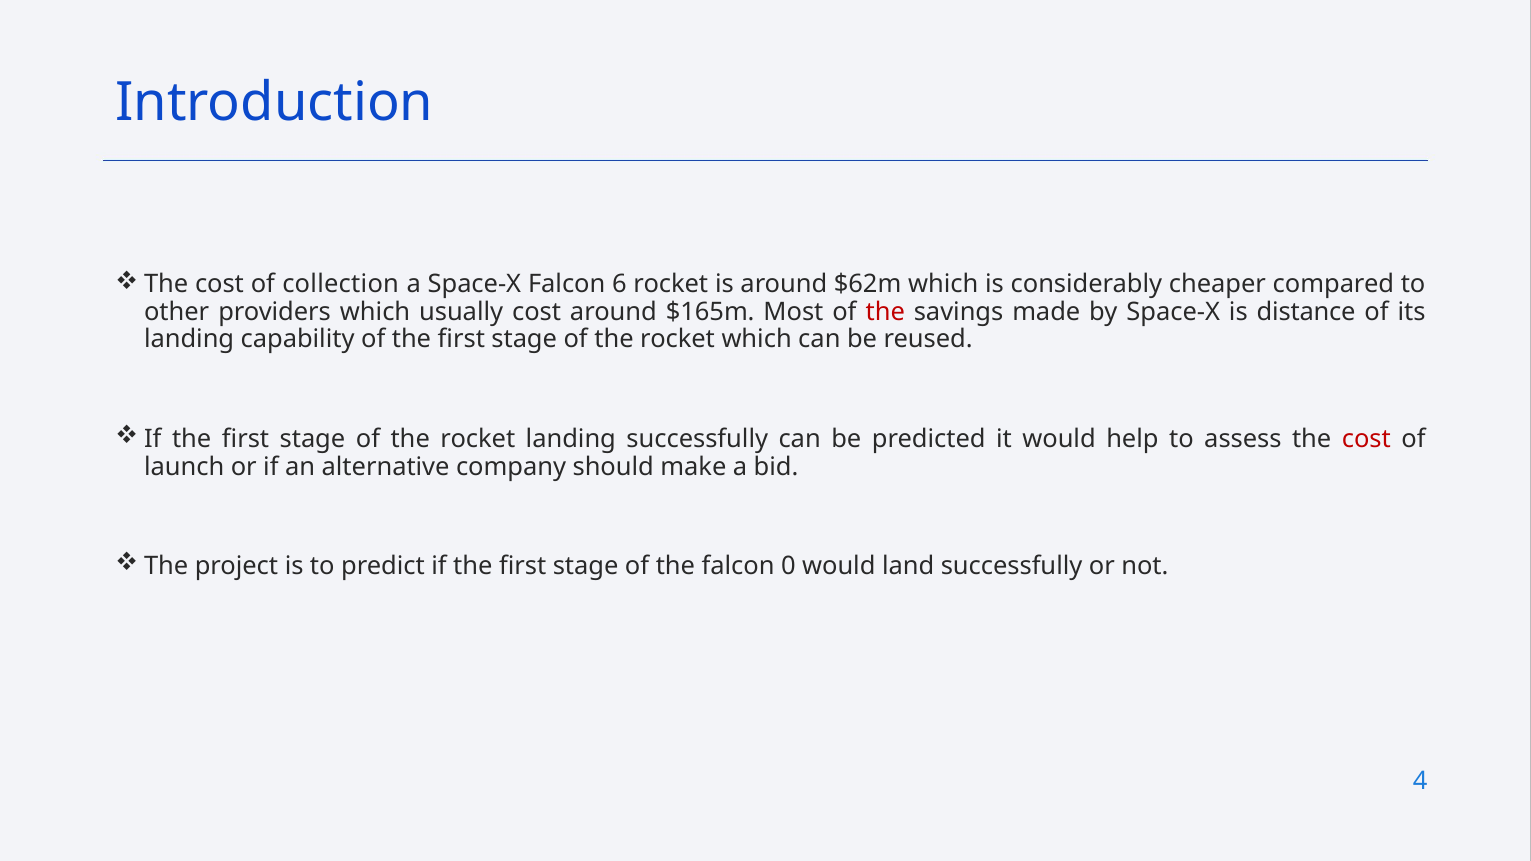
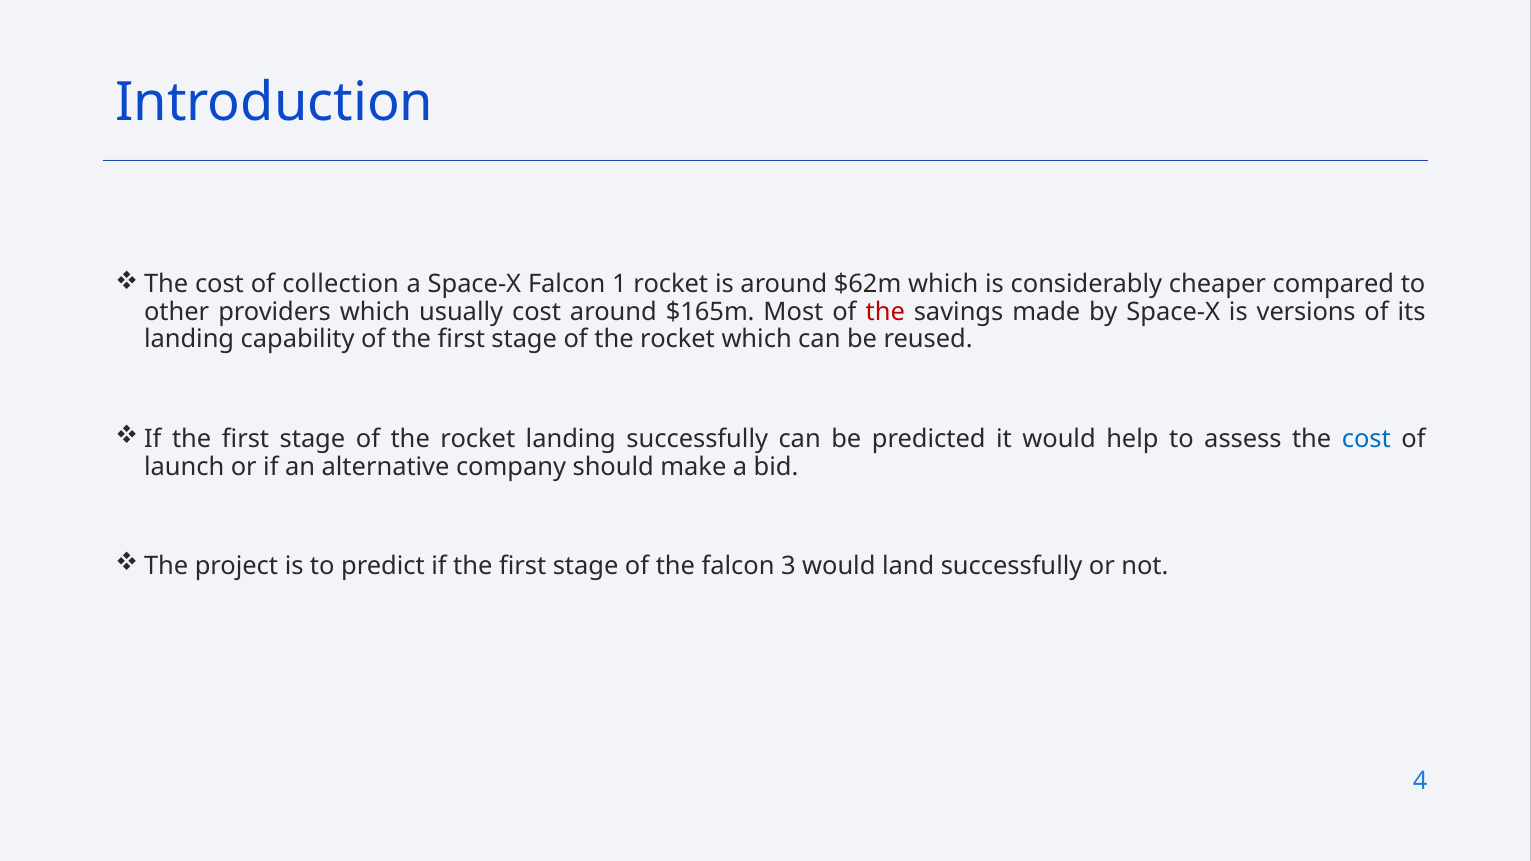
6: 6 -> 1 (619, 285)
distance: distance -> versions (1306, 312)
cost colour: red -> blue (1366, 439)
0: 0 -> 3 (788, 566)
